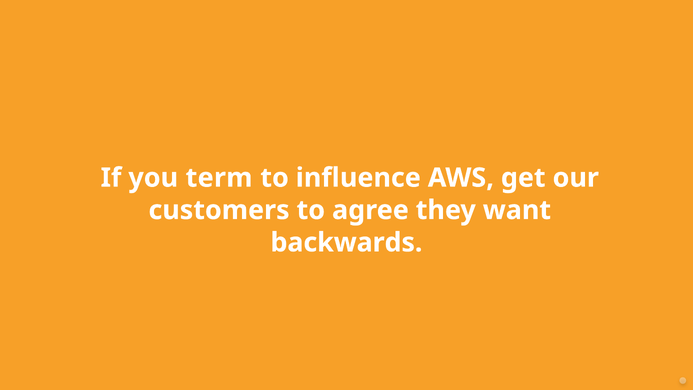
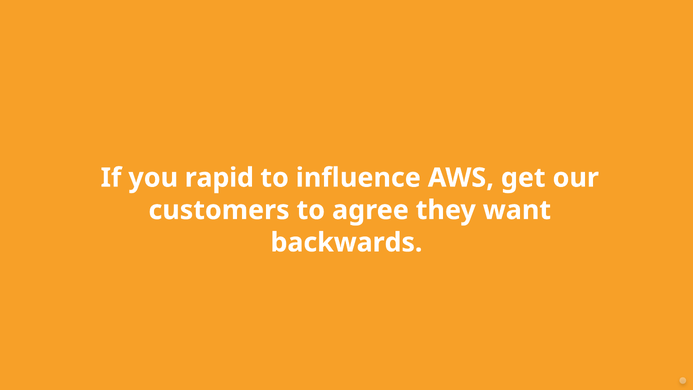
term: term -> rapid (219, 178)
